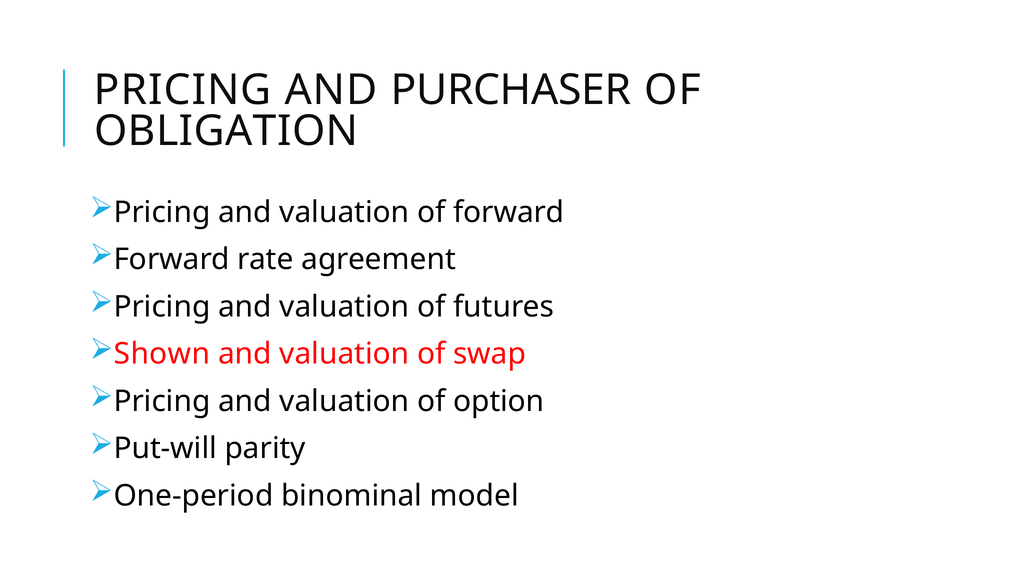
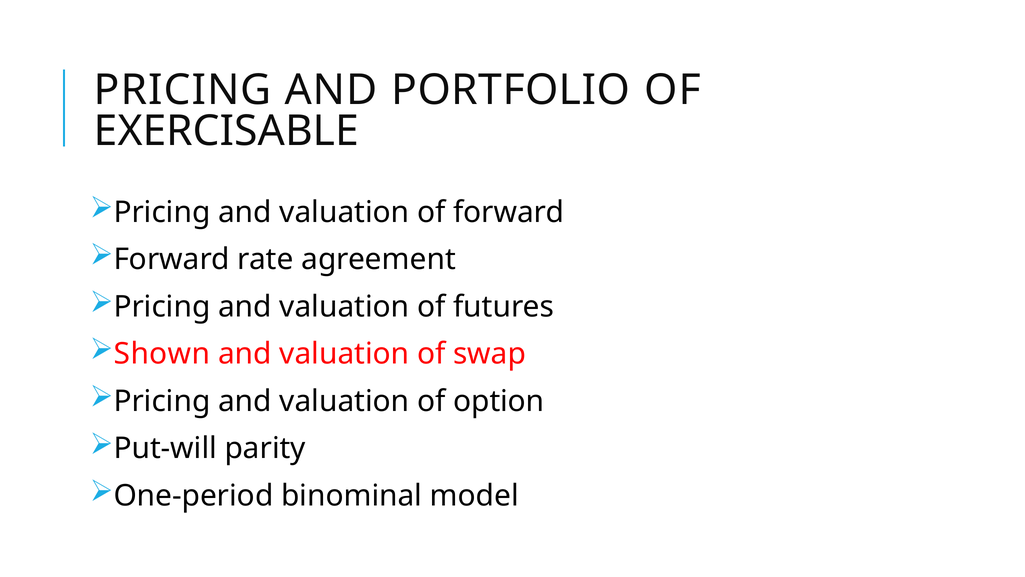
PURCHASER: PURCHASER -> PORTFOLIO (511, 90)
OBLIGATION: OBLIGATION -> EXERCISABLE (226, 131)
